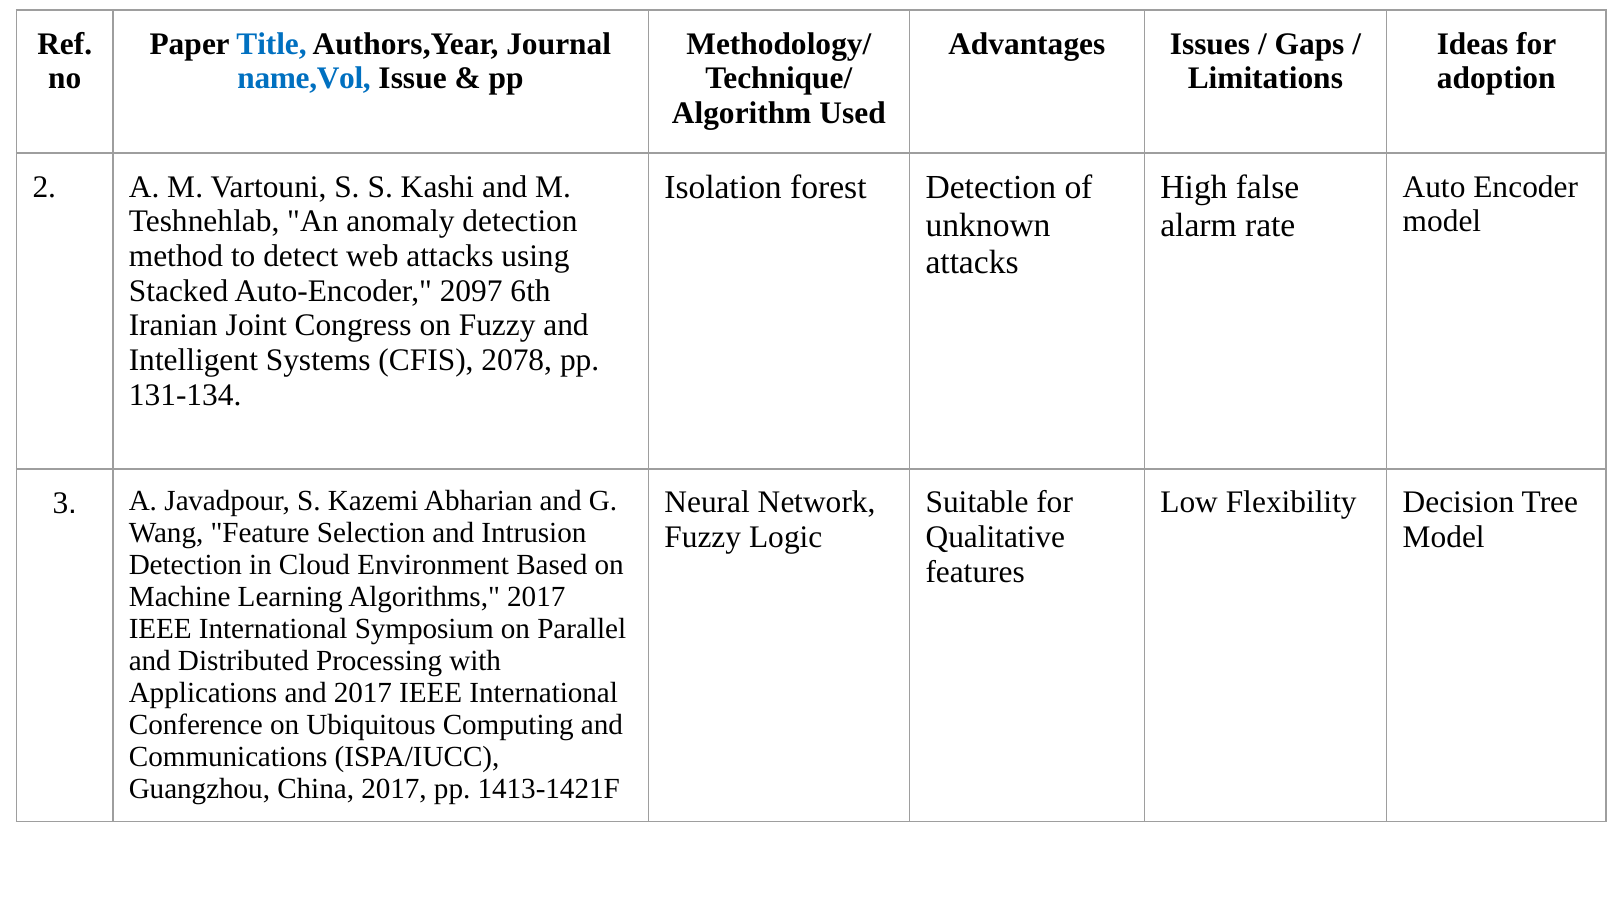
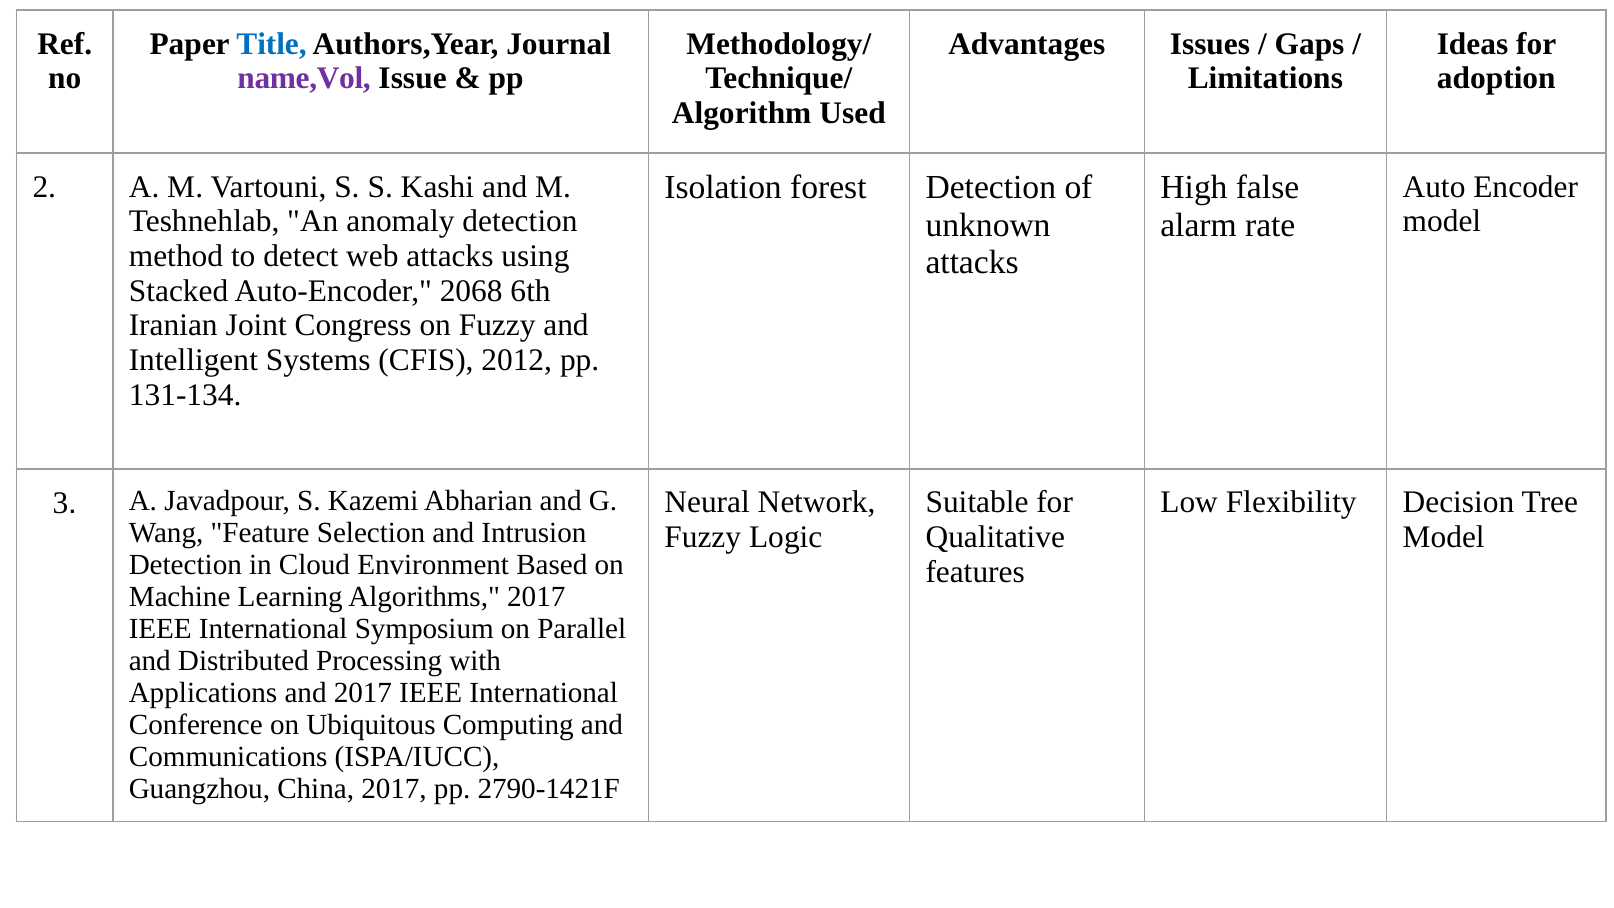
name,Vol colour: blue -> purple (304, 78)
2097: 2097 -> 2068 (471, 291)
2078: 2078 -> 2012 (517, 360)
1413-1421F: 1413-1421F -> 2790-1421F (549, 789)
